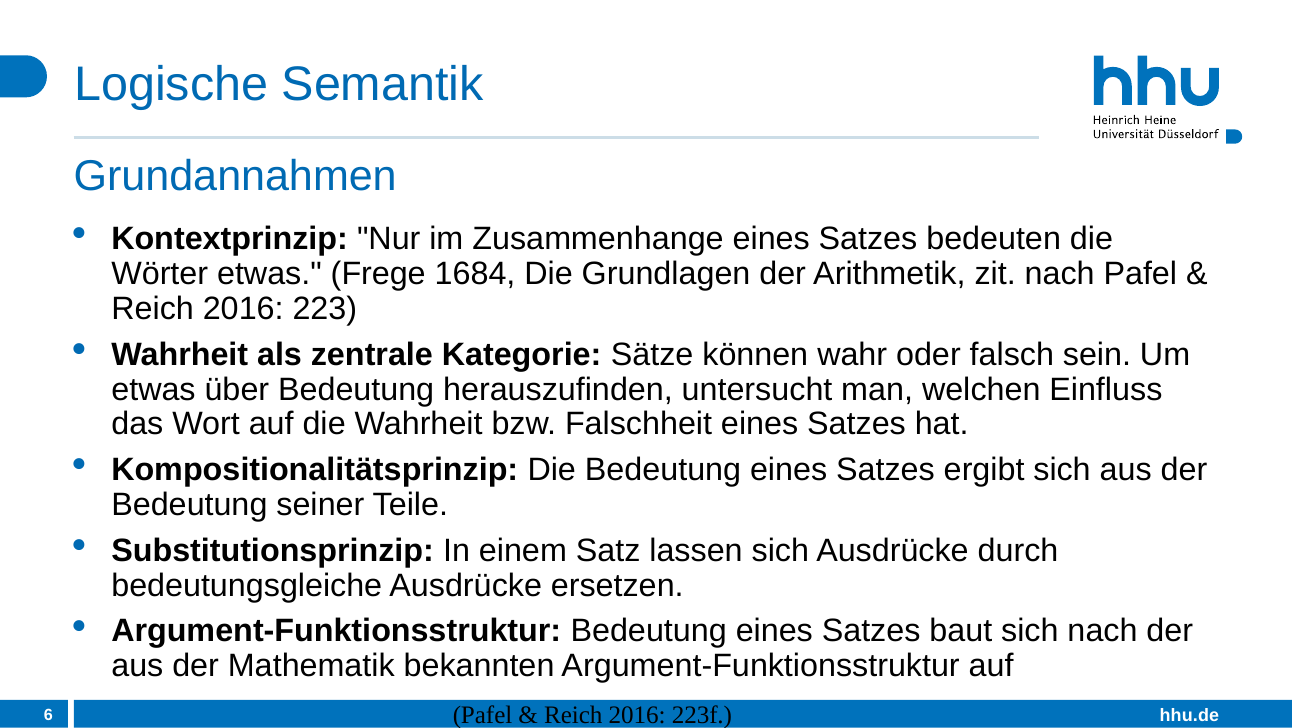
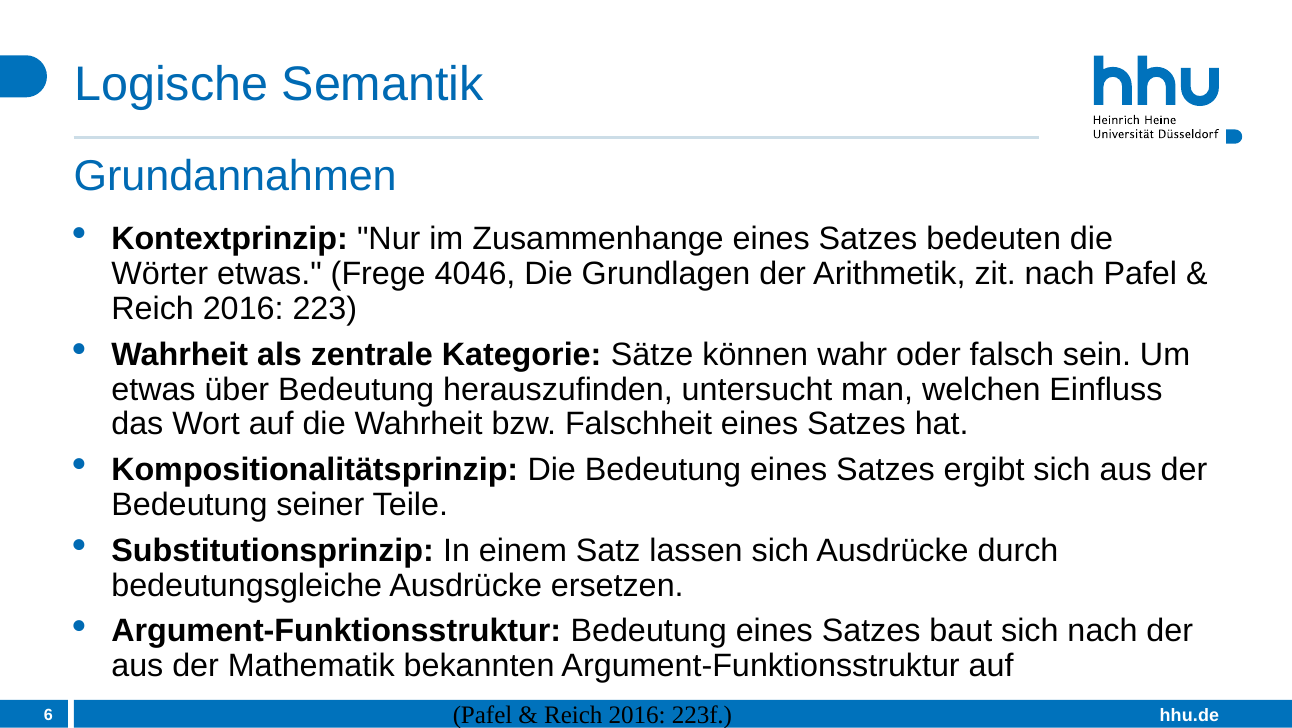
1684: 1684 -> 4046 (475, 274)
